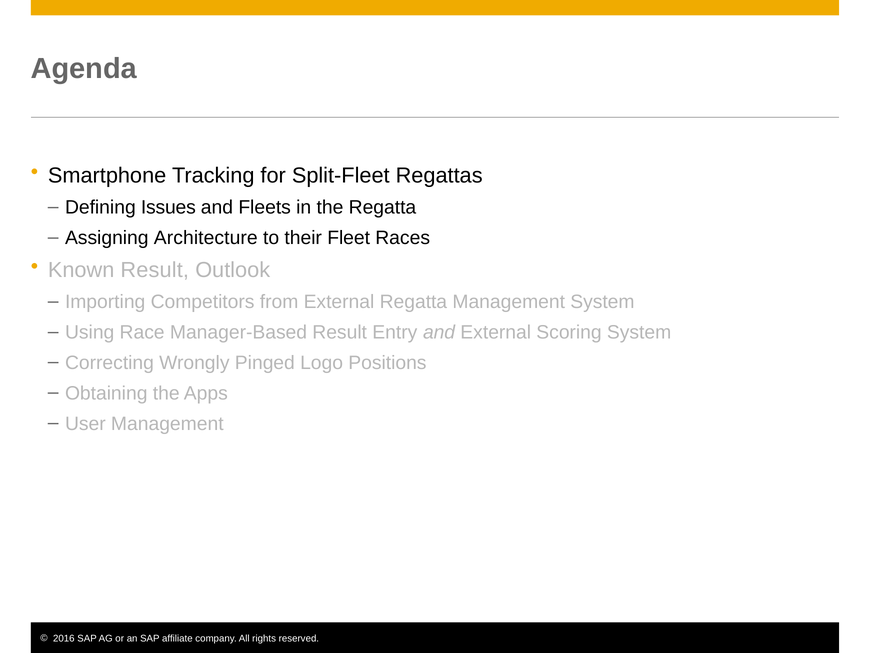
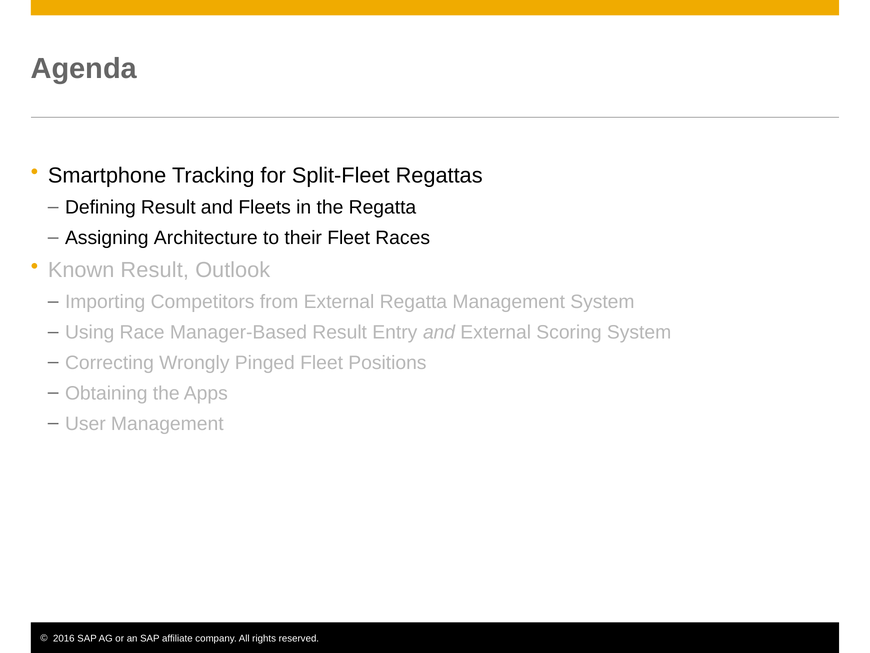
Defining Issues: Issues -> Result (168, 207)
Pinged Logo: Logo -> Fleet (322, 362)
